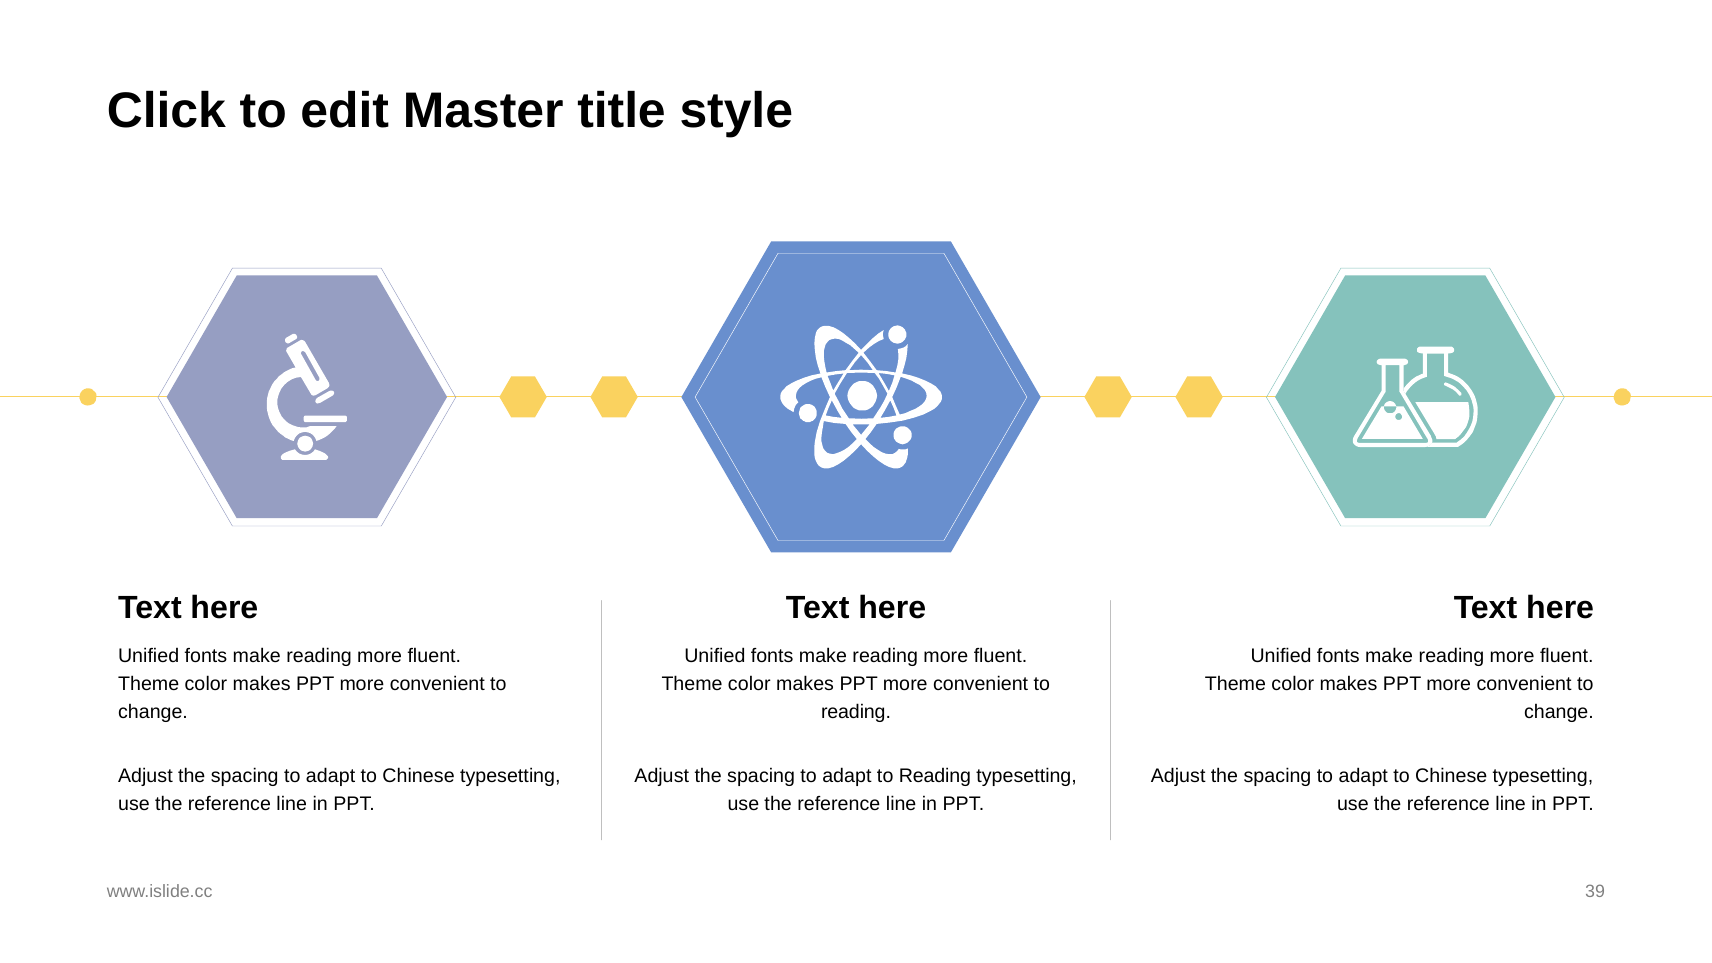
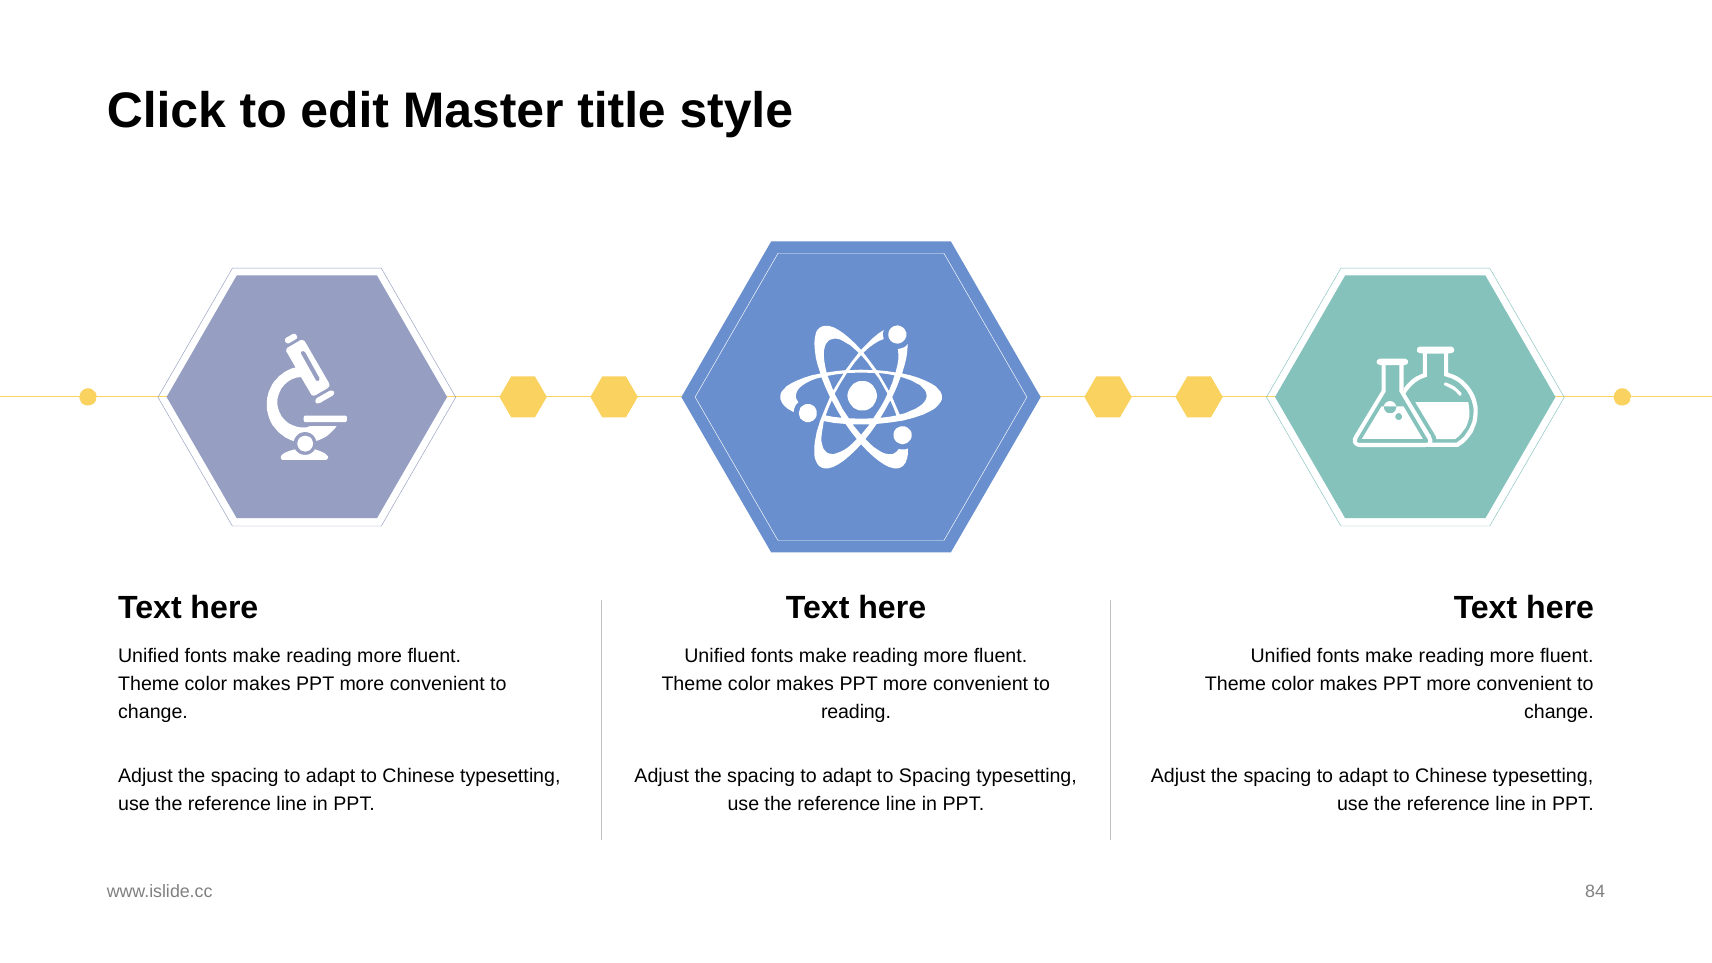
adapt to Reading: Reading -> Spacing (935, 776)
39: 39 -> 84 (1595, 891)
